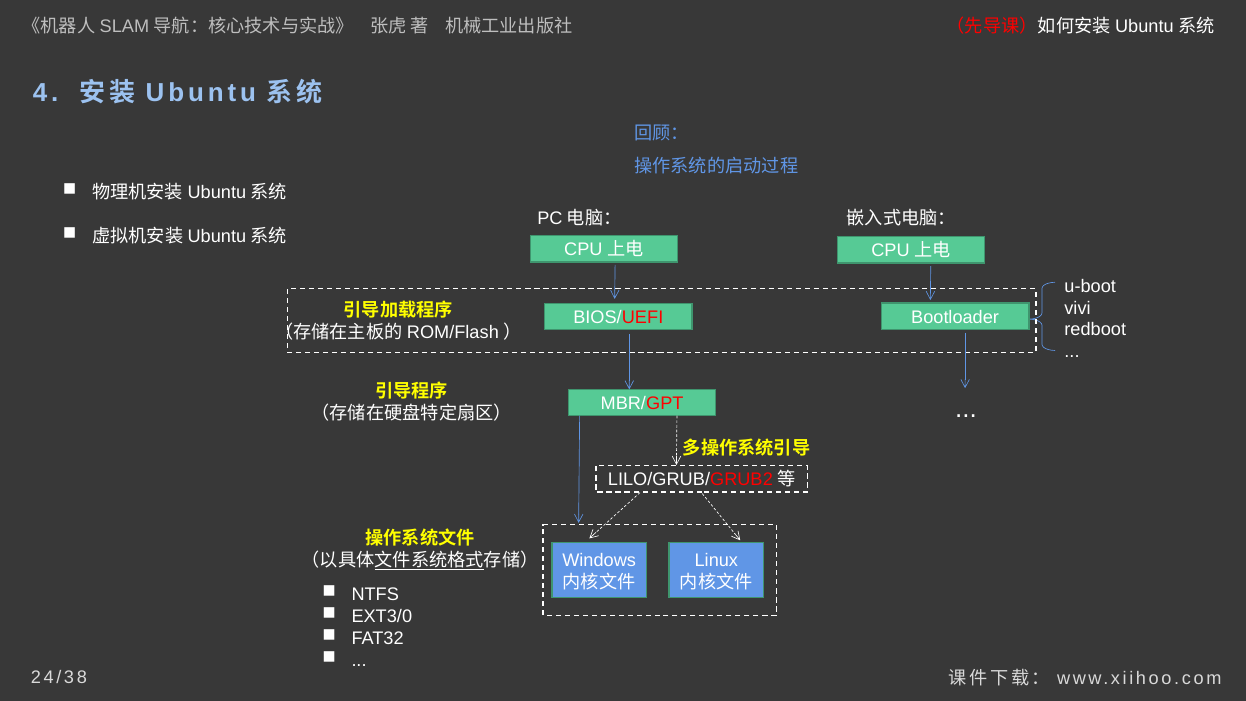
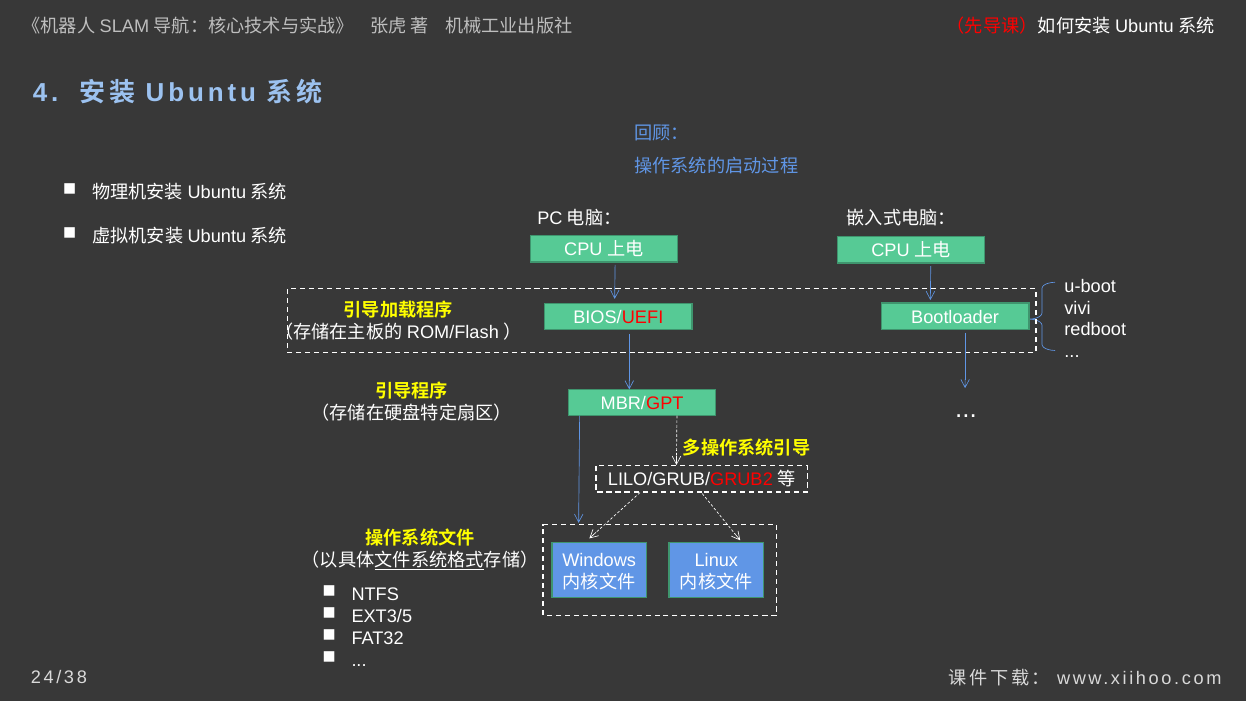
EXT3/0: EXT3/0 -> EXT3/5 (382, 617)
